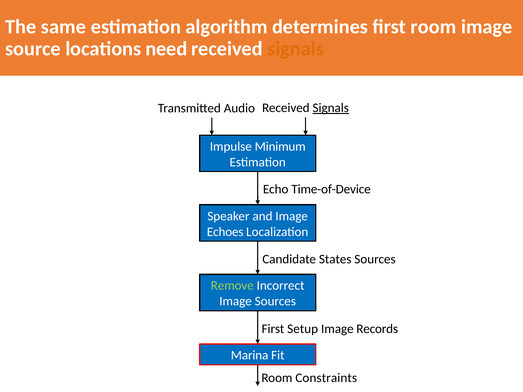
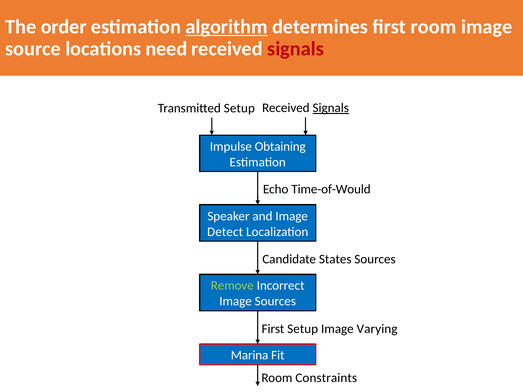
same: same -> order (64, 27)
algorithm underline: none -> present (227, 27)
signals colour: orange -> red (296, 49)
Transmitted Audio: Audio -> Setup (239, 108)
Minimum: Minimum -> Obtaining (280, 147)
Time-of-Device: Time-of-Device -> Time-of-Would (331, 189)
Echoes: Echoes -> Detect (225, 232)
Records: Records -> Varying (377, 329)
